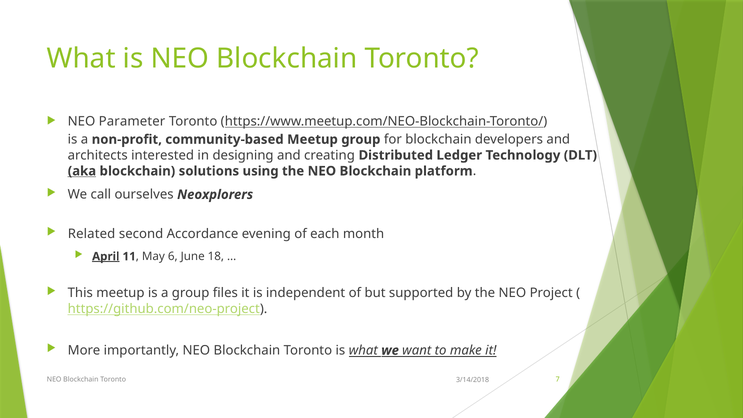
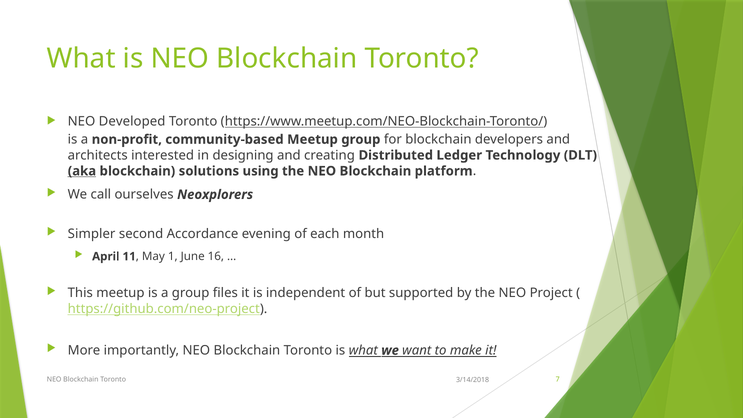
Parameter: Parameter -> Developed (132, 121)
Related: Related -> Simpler (92, 234)
April underline: present -> none (106, 256)
6: 6 -> 1 (173, 256)
18: 18 -> 16 (216, 256)
